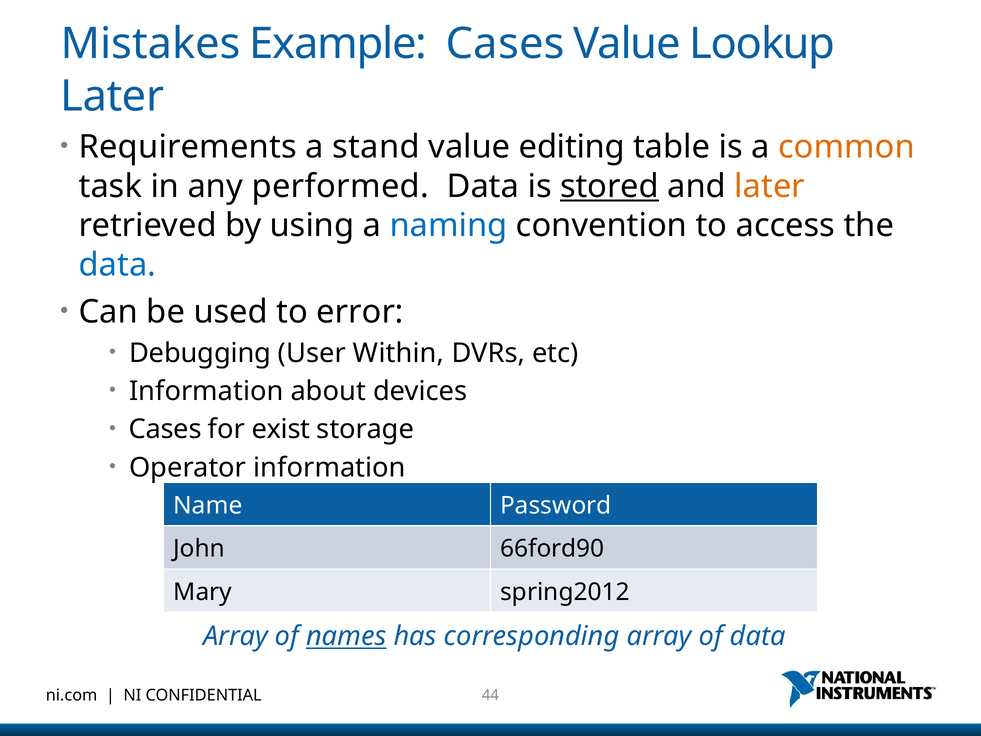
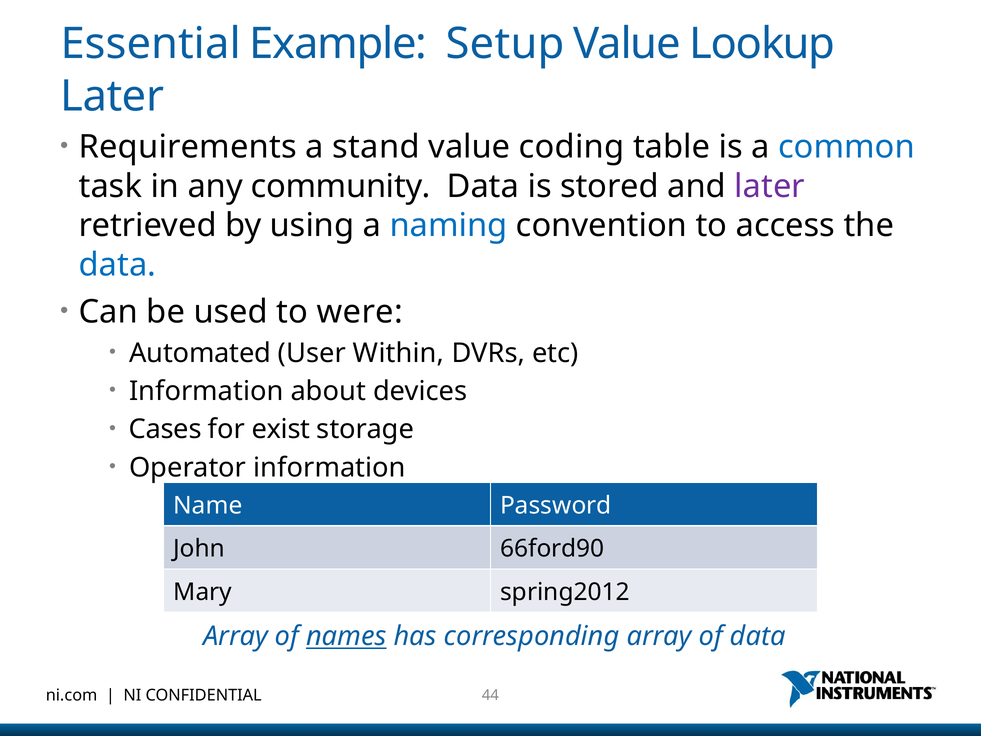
Mistakes: Mistakes -> Essential (151, 44)
Example Cases: Cases -> Setup (505, 44)
editing: editing -> coding (572, 147)
common colour: orange -> blue (847, 147)
performed: performed -> community (341, 186)
stored underline: present -> none (610, 186)
later colour: orange -> purple (770, 186)
error: error -> were (360, 312)
Debugging: Debugging -> Automated (200, 353)
